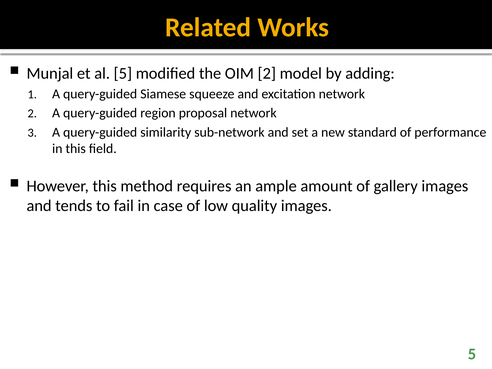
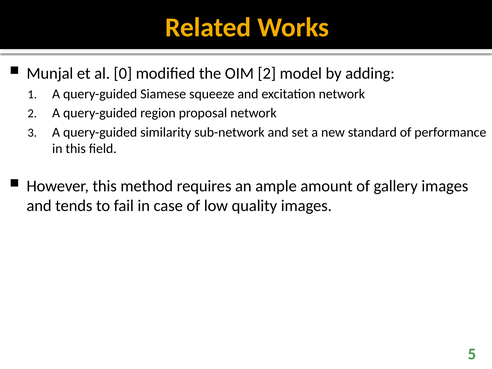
al 5: 5 -> 0 (123, 73)
